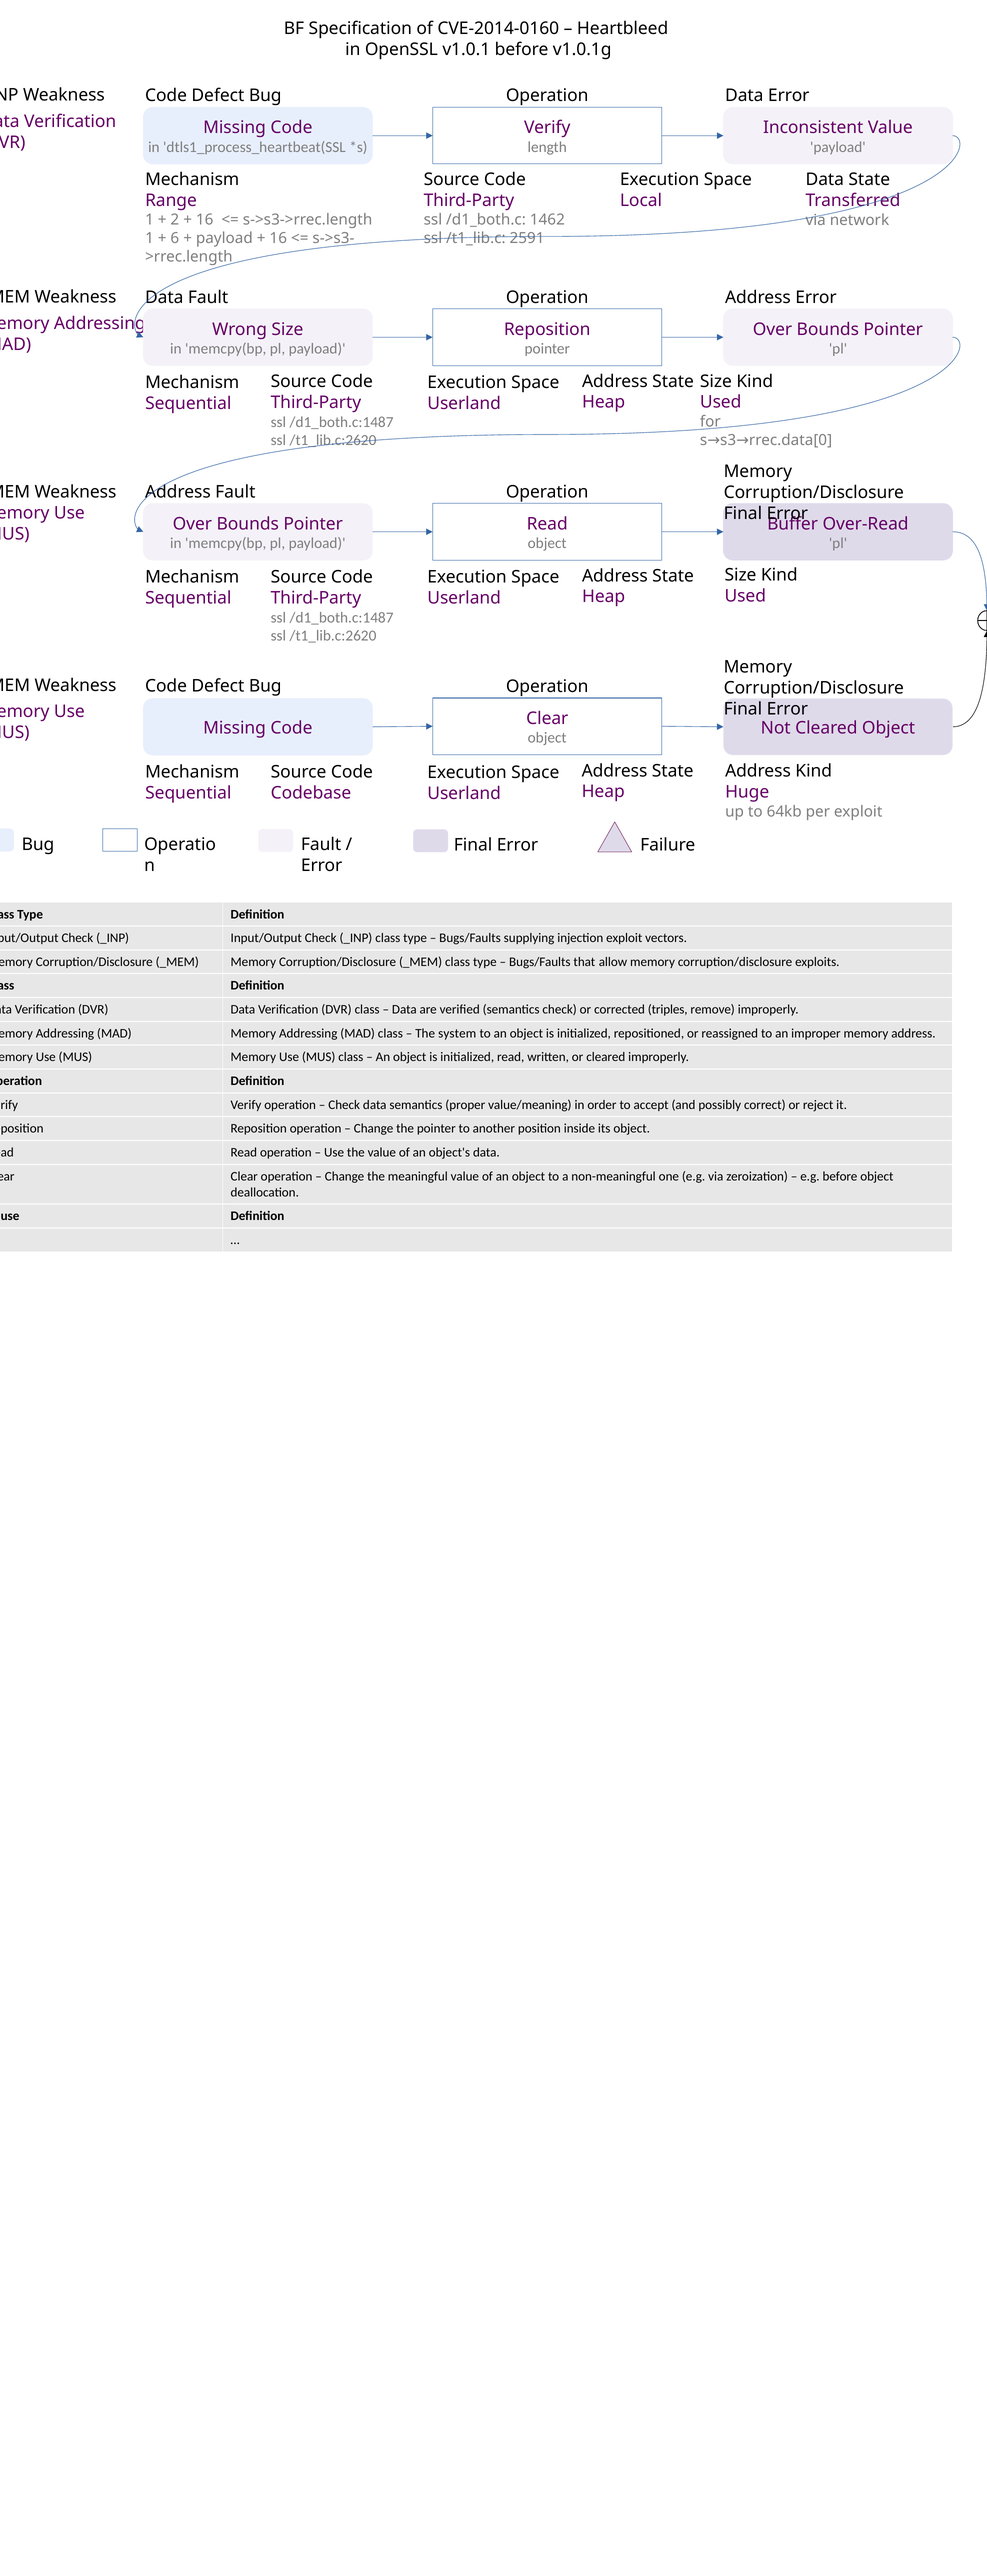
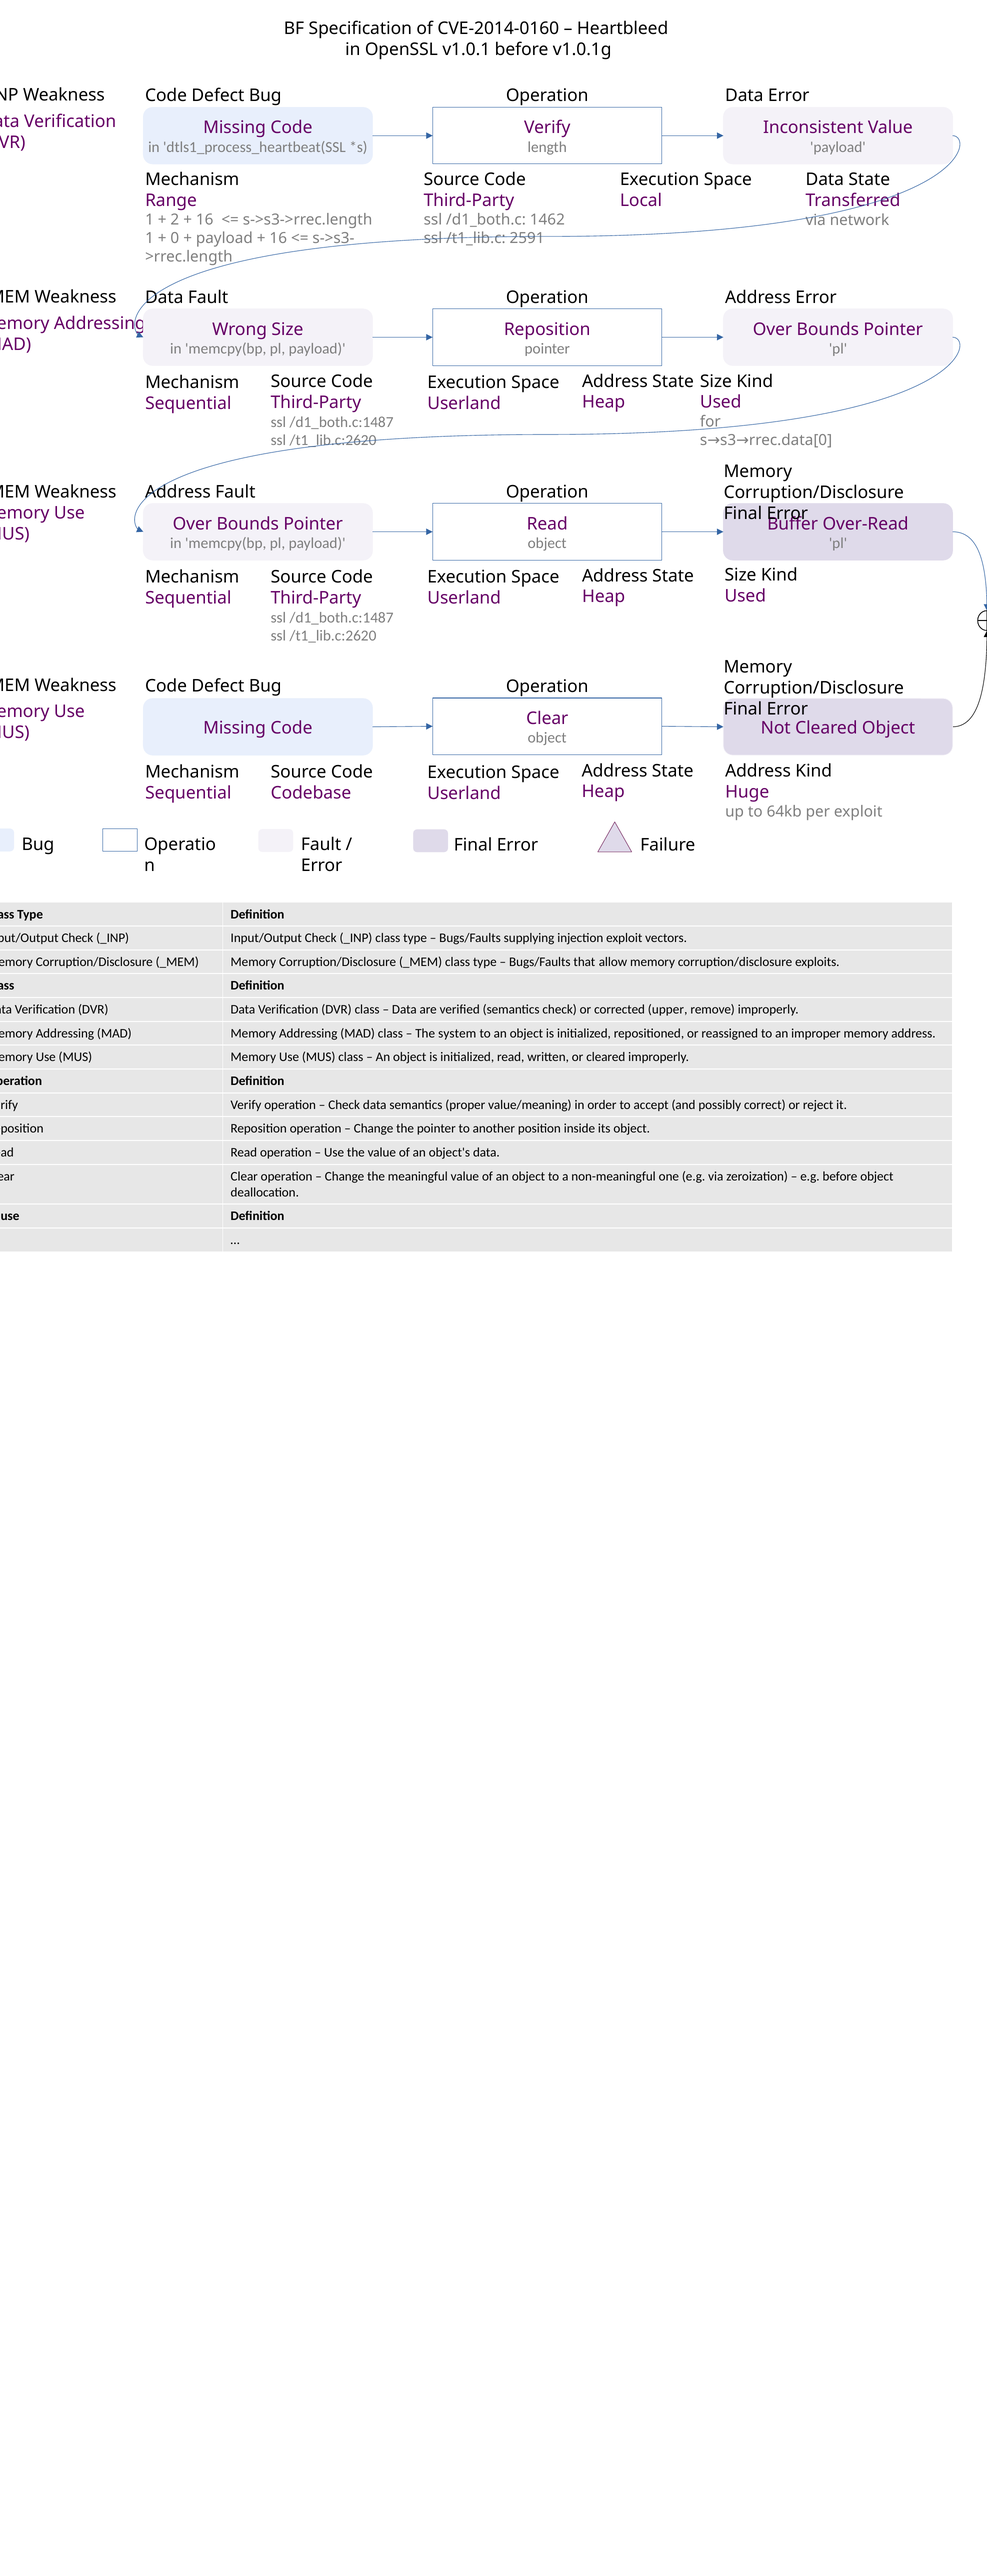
6: 6 -> 0 (175, 238)
triples: triples -> upper (668, 1009)
